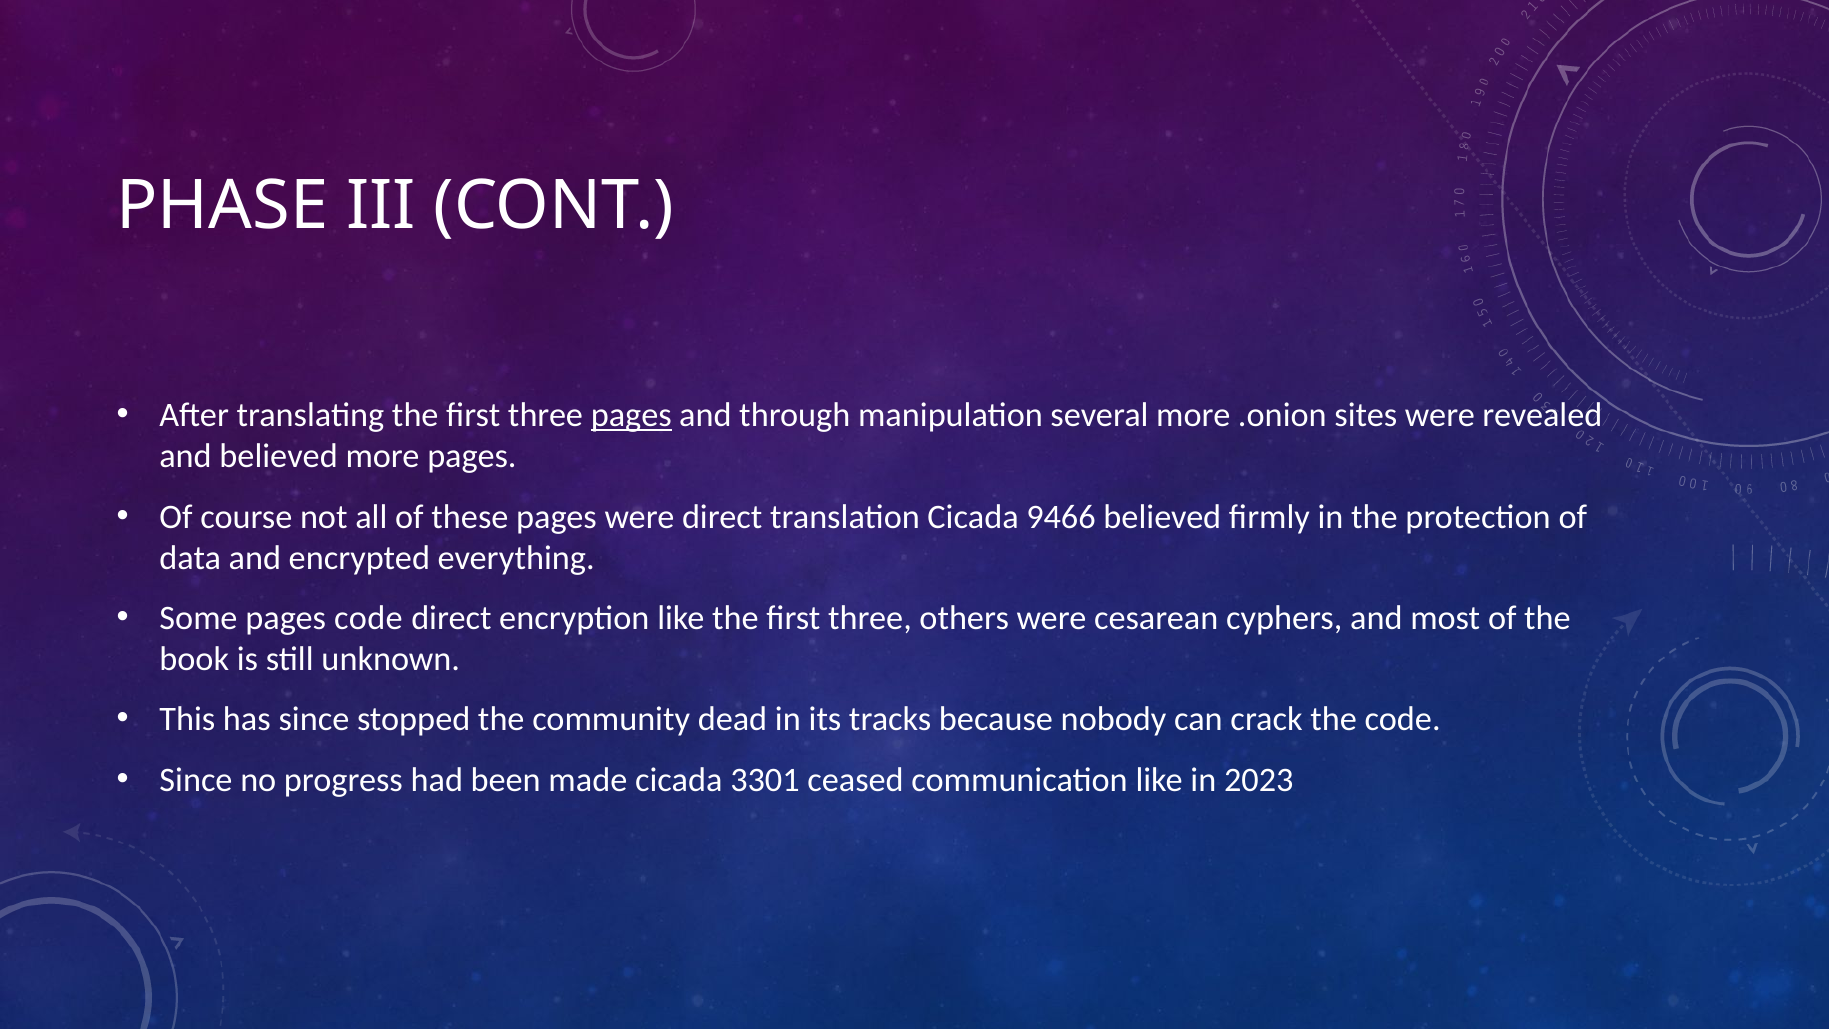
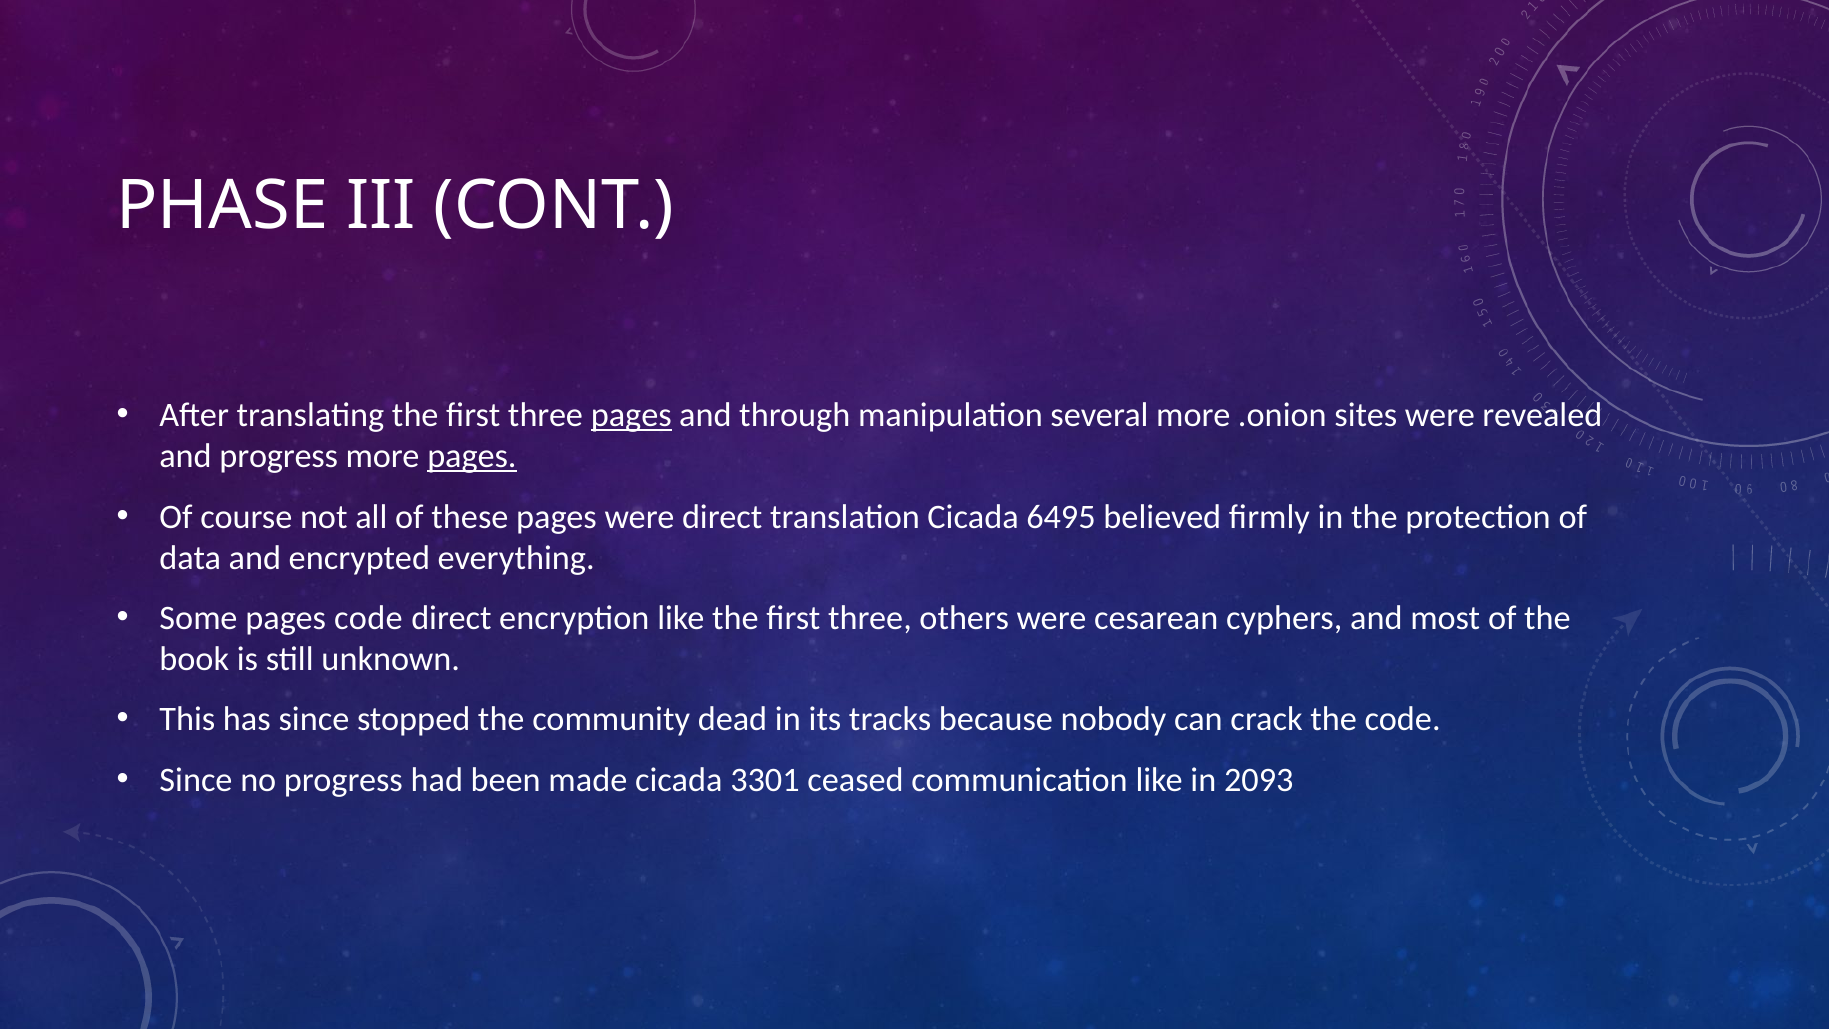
and believed: believed -> progress (279, 456)
pages underline: none -> present (472, 456)
9466: 9466 -> 6495 (1061, 517)
2023: 2023 -> 2093 (1259, 780)
